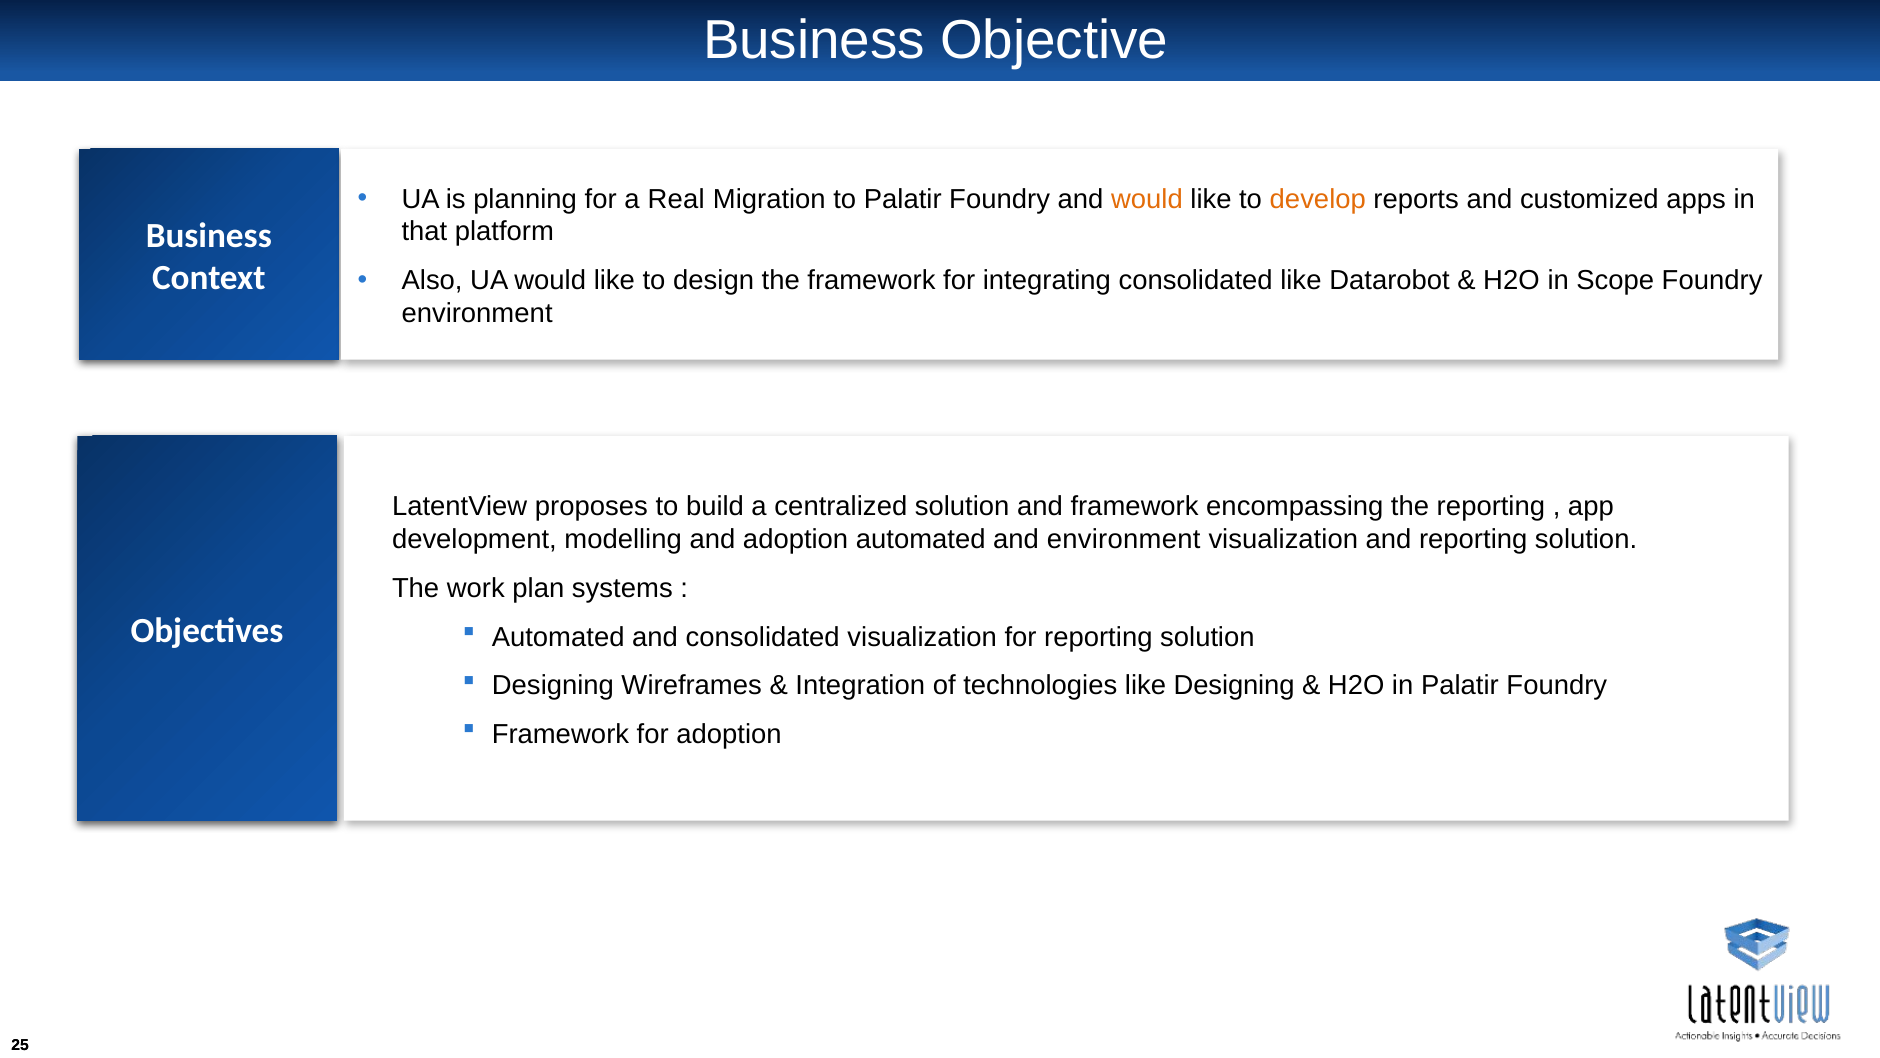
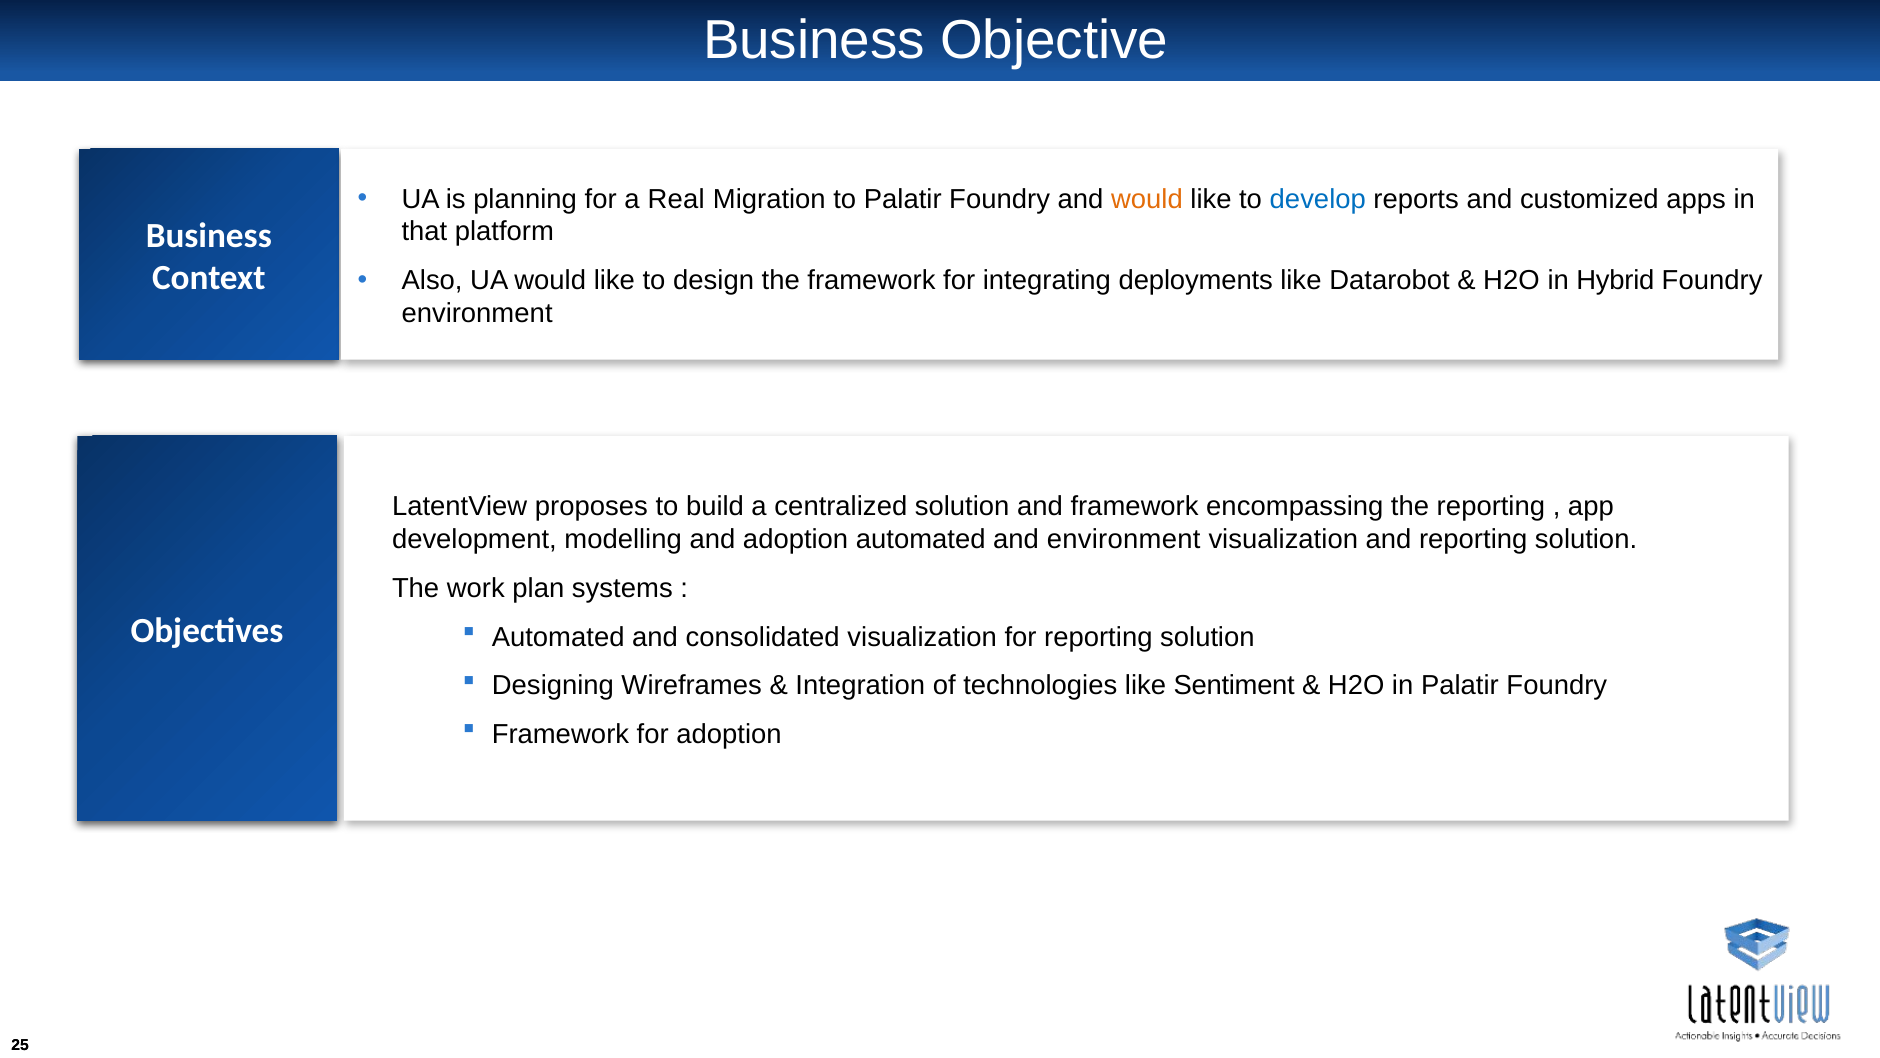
develop colour: orange -> blue (1318, 199)
integrating consolidated: consolidated -> deployments (1196, 280)
Scope: Scope -> Hybrid (1615, 280)
like Designing: Designing -> Sentiment (1234, 685)
